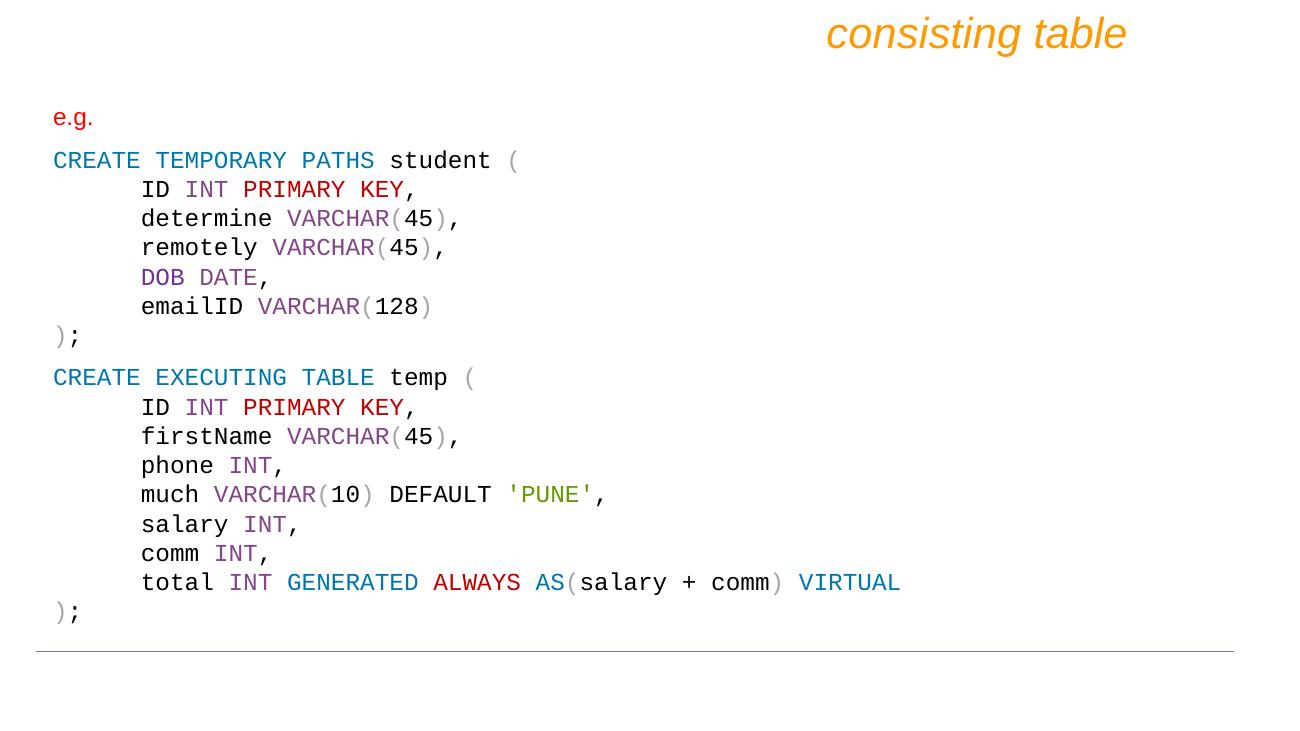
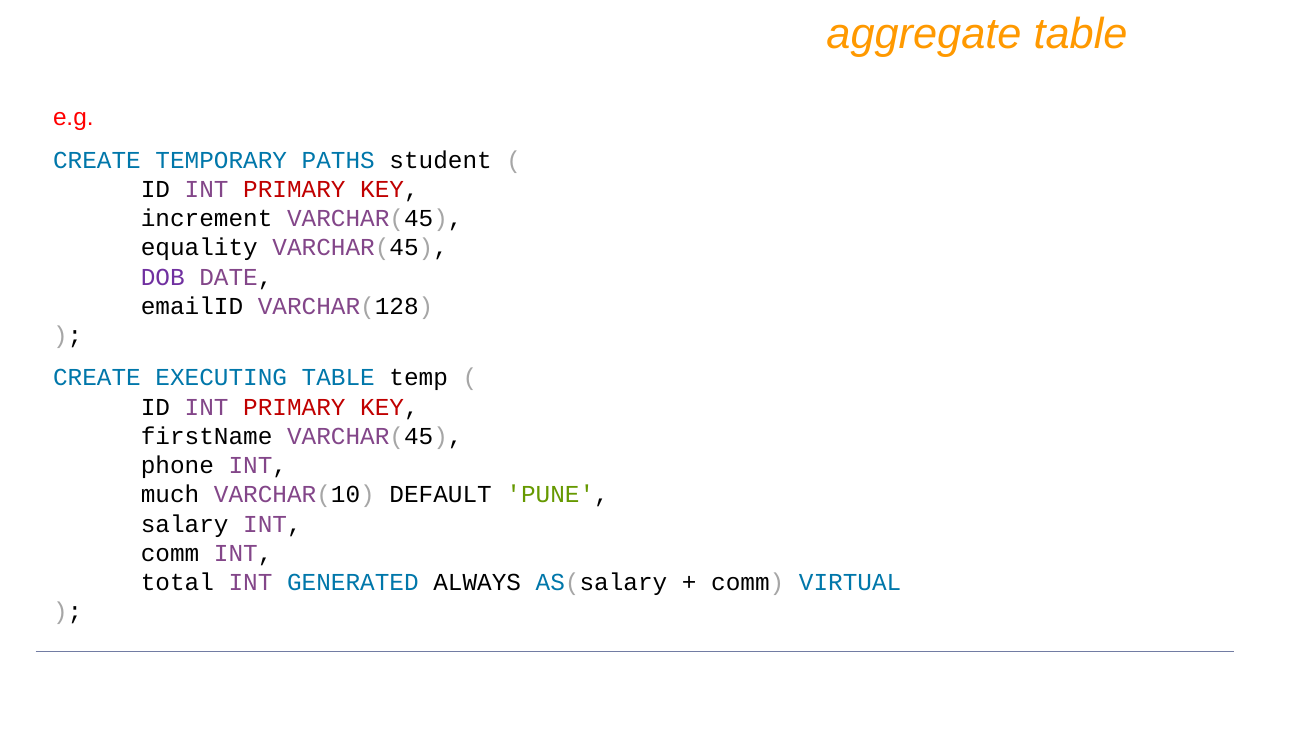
consisting: consisting -> aggregate (924, 34)
determine: determine -> increment (207, 219)
remotely: remotely -> equality (199, 248)
ALWAYS colour: red -> black (477, 583)
